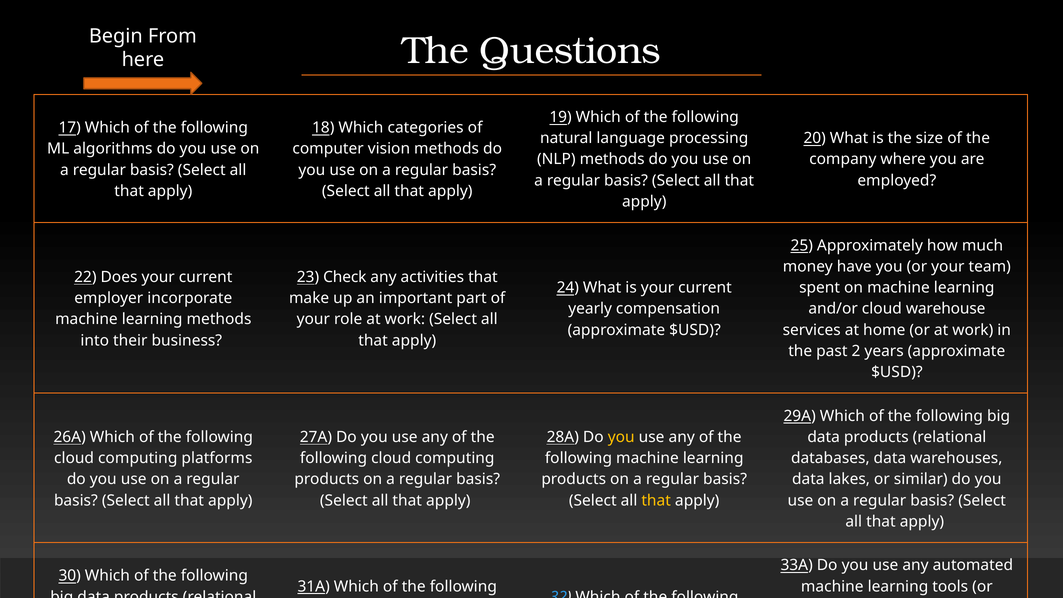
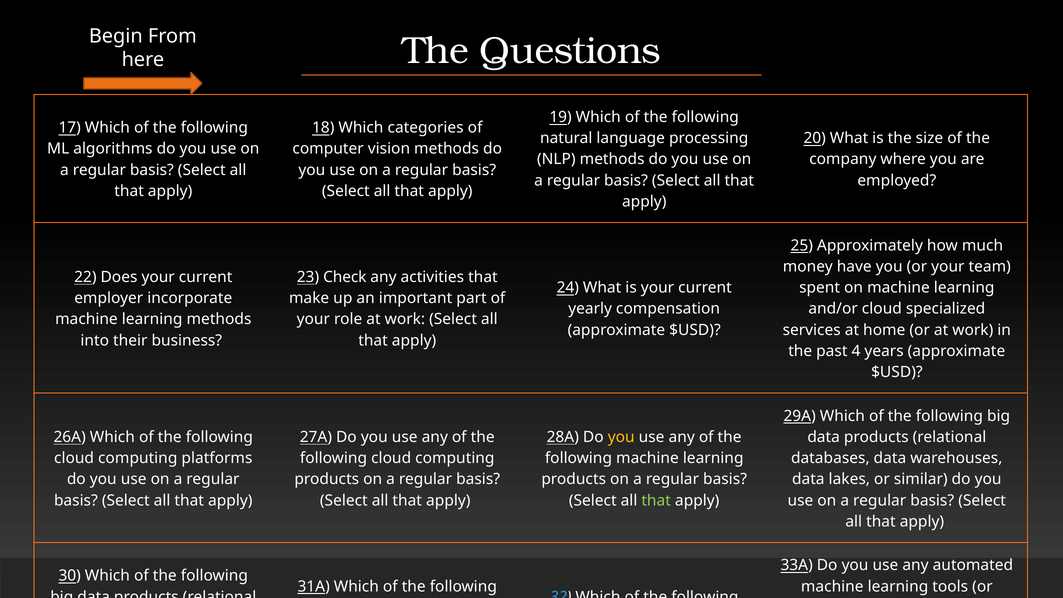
cloud warehouse: warehouse -> specialized (946, 309)
2: 2 -> 4 (856, 351)
that colour: yellow -> light green (656, 500)
